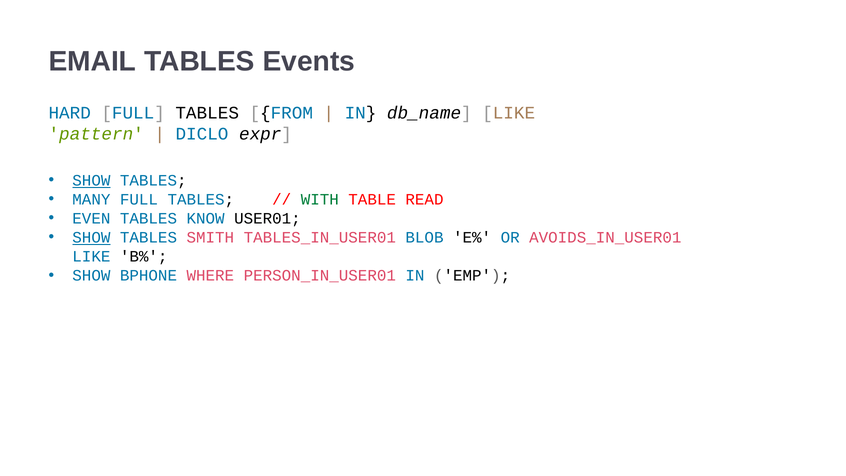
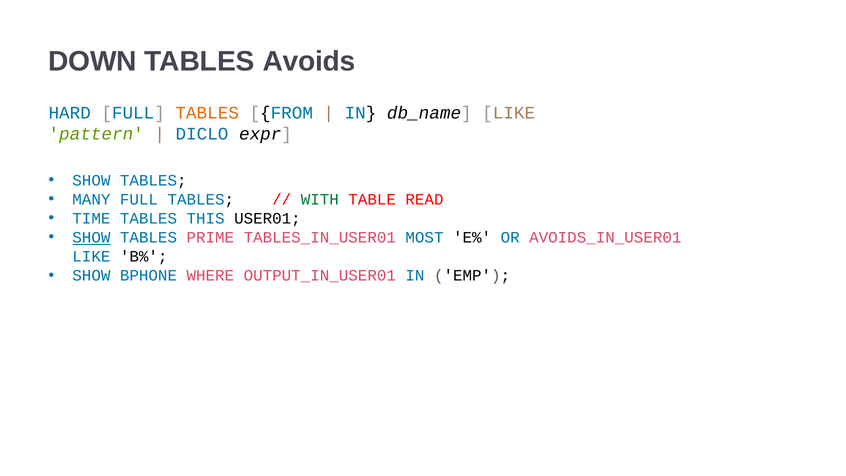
EMAIL: EMAIL -> DOWN (93, 61)
Events: Events -> Avoids (309, 61)
TABLES colour: black -> orange (207, 113)
SHOW underline: present -> none (91, 180)
EVEN: EVEN -> TIME (91, 218)
KNOW: KNOW -> THIS (206, 218)
SMITH: SMITH -> PRIME (210, 238)
BLOB: BLOB -> MOST (424, 238)
PERSON_IN_USER01: PERSON_IN_USER01 -> OUTPUT_IN_USER01 (320, 276)
